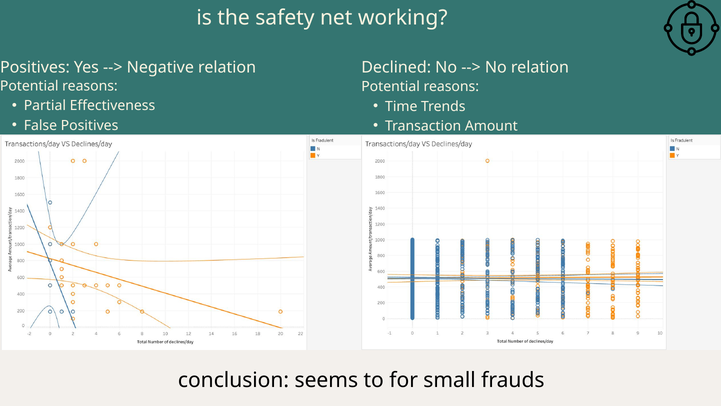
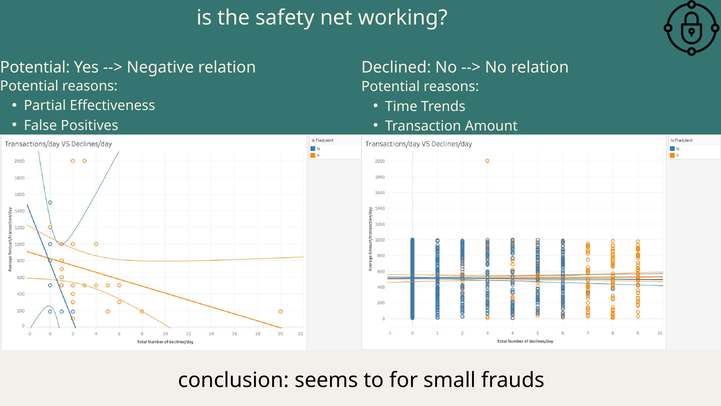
Positives: Positives -> Potential (35, 68)
